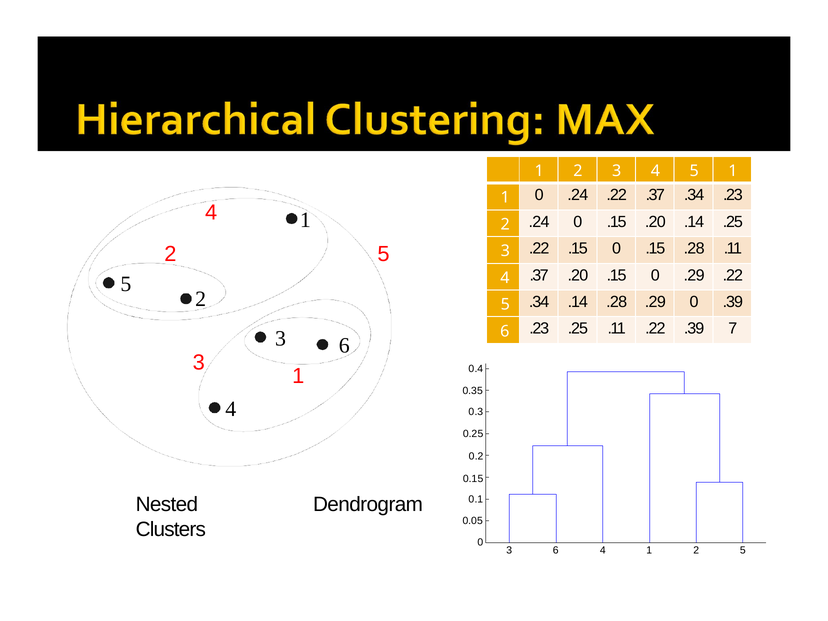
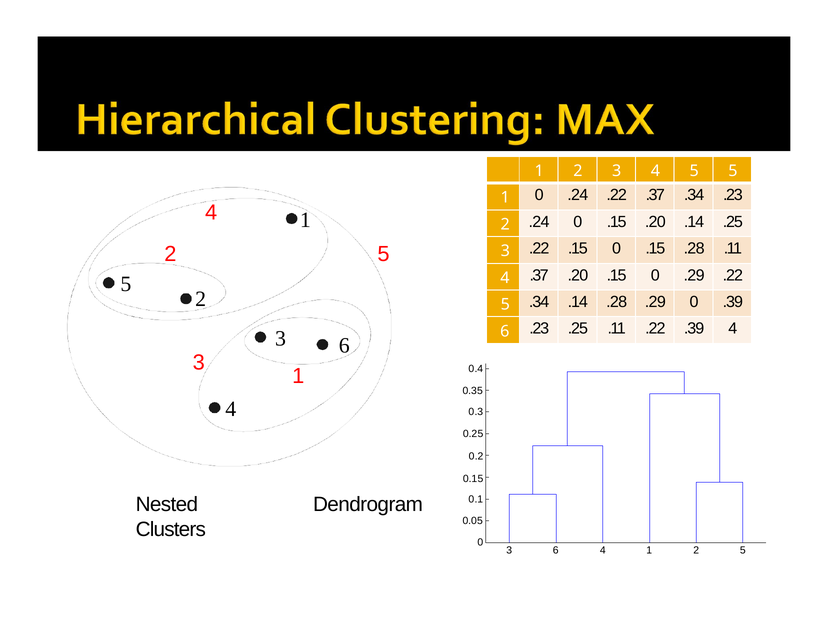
5 1: 1 -> 5 (733, 171)
.39 7: 7 -> 4 (733, 329)
